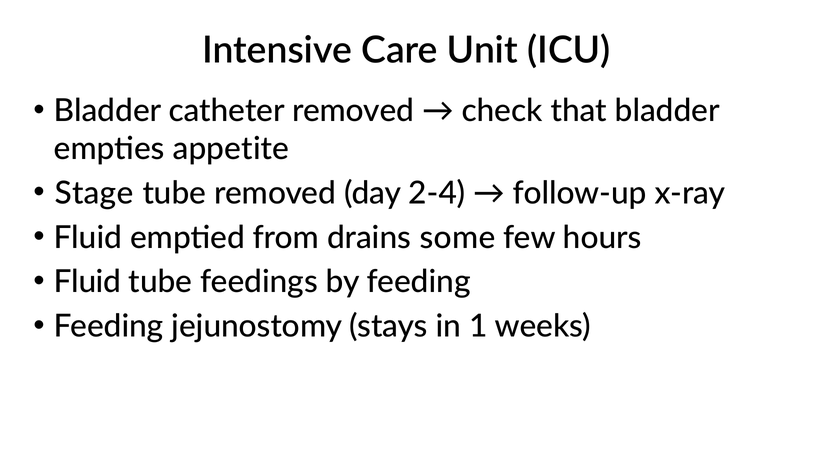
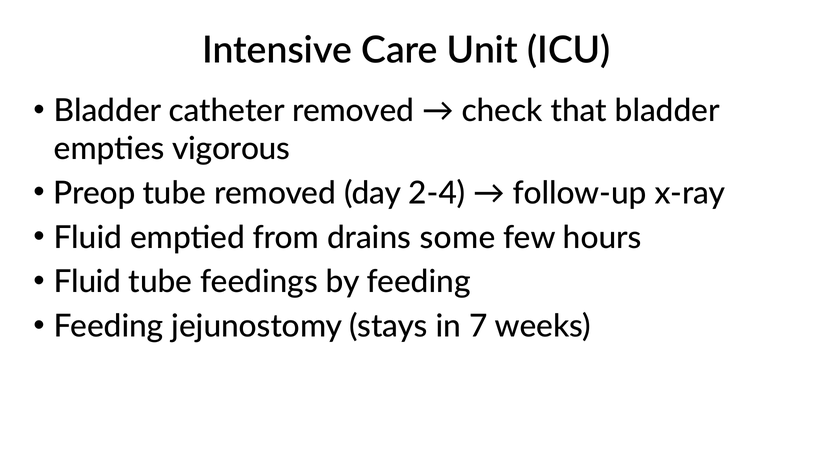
appetite: appetite -> vigorous (231, 149)
Stage: Stage -> Preop (94, 193)
1: 1 -> 7 (478, 327)
